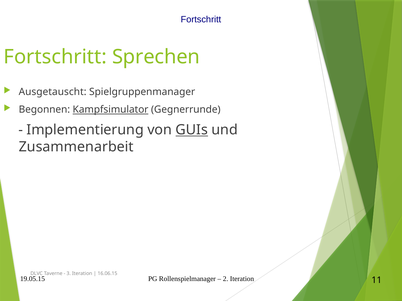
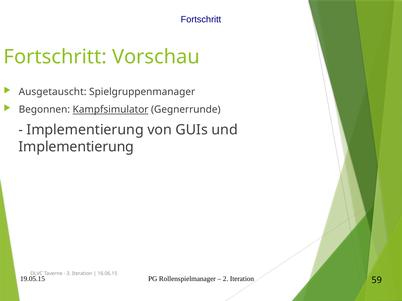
Sprechen: Sprechen -> Vorschau (156, 57)
GUIs underline: present -> none (192, 130)
Zusammenarbeit: Zusammenarbeit -> Implementierung (76, 147)
11: 11 -> 59 (377, 281)
